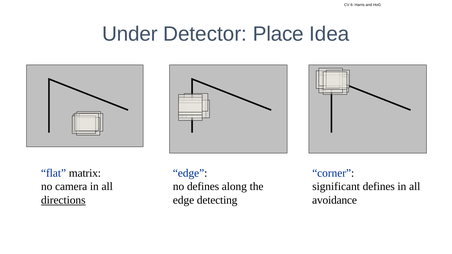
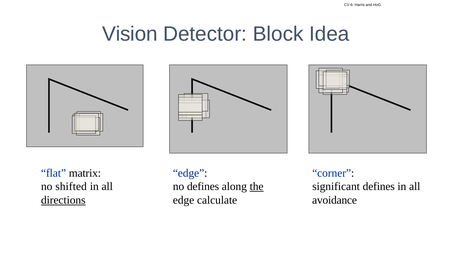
Under: Under -> Vision (130, 34)
Place: Place -> Block (278, 34)
camera: camera -> shifted (71, 187)
the underline: none -> present (257, 187)
detecting: detecting -> calculate (217, 200)
